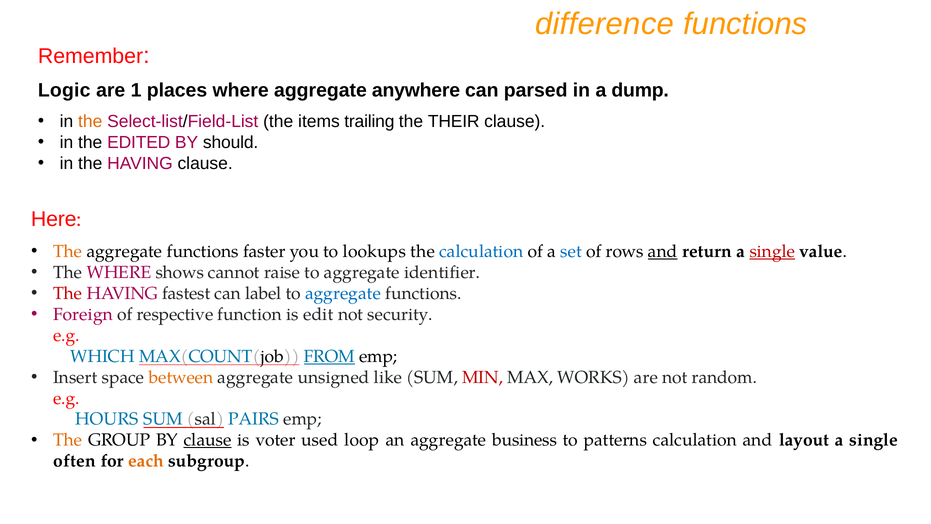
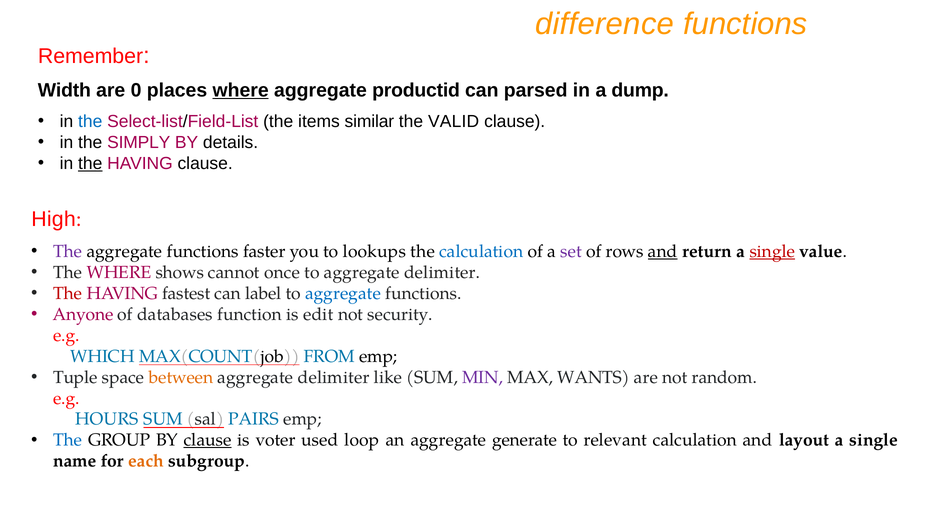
Logic: Logic -> Width (64, 90)
1: 1 -> 0 (136, 90)
where underline: none -> present (241, 90)
anywhere: anywhere -> productid (416, 90)
the colour: orange -> blue (90, 121)
trailing: trailing -> similar (369, 121)
THEIR: THEIR -> VALID (454, 121)
EDITED: EDITED -> SIMPLY (139, 142)
should: should -> details (231, 142)
the underline: none -> present (90, 163)
Here: Here -> High (54, 219)
The colour: orange -> purple (68, 251)
set colour: blue -> purple (571, 251)
raise: raise -> once (282, 272)
to aggregate identifier: identifier -> delimiter (442, 272)
Foreign: Foreign -> Anyone (83, 314)
respective: respective -> databases (175, 314)
FROM underline: present -> none (329, 356)
Insert: Insert -> Tuple (75, 377)
unsigned: unsigned -> delimiter (334, 377)
MIN colour: red -> purple (483, 377)
WORKS: WORKS -> WANTS (594, 377)
The colour: orange -> blue (68, 440)
business: business -> generate (525, 440)
patterns: patterns -> relevant (615, 440)
often: often -> name (75, 461)
